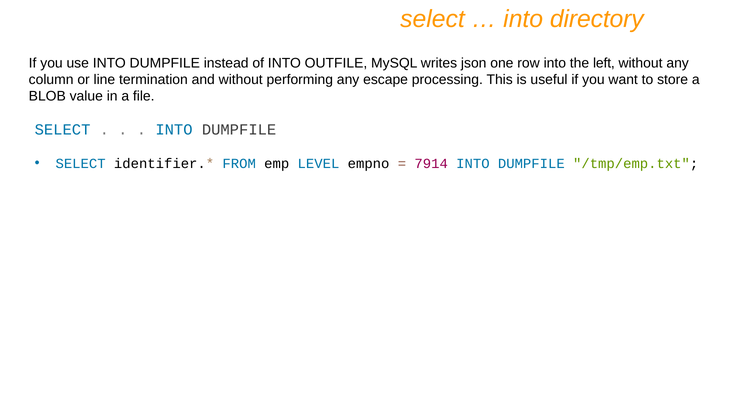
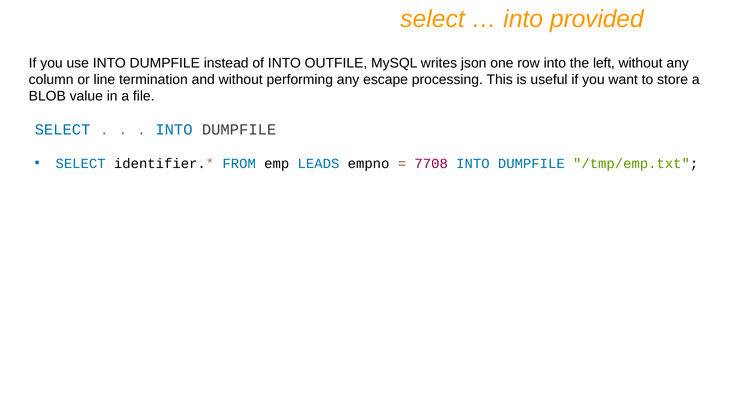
directory: directory -> provided (597, 19)
LEVEL: LEVEL -> LEADS (318, 164)
7914: 7914 -> 7708 (431, 164)
